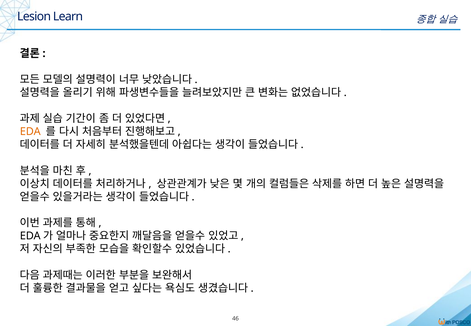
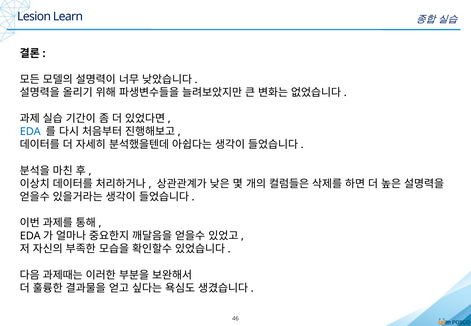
EDA colour: orange -> blue (30, 132)
